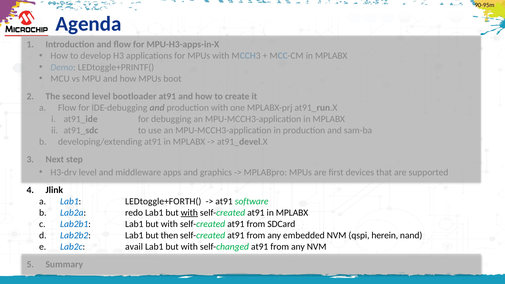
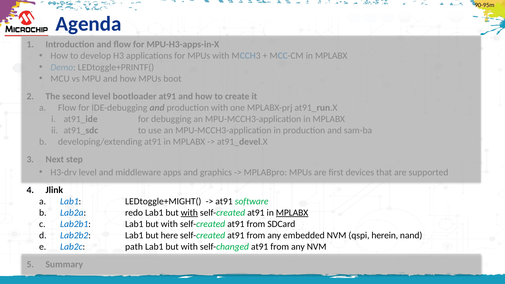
LEDtoggle+FORTH(: LEDtoggle+FORTH( -> LEDtoggle+MIGHT( (163, 201)
MPLABX underline: none -> present (292, 213)
then: then -> here (169, 236)
avail: avail -> path (134, 247)
